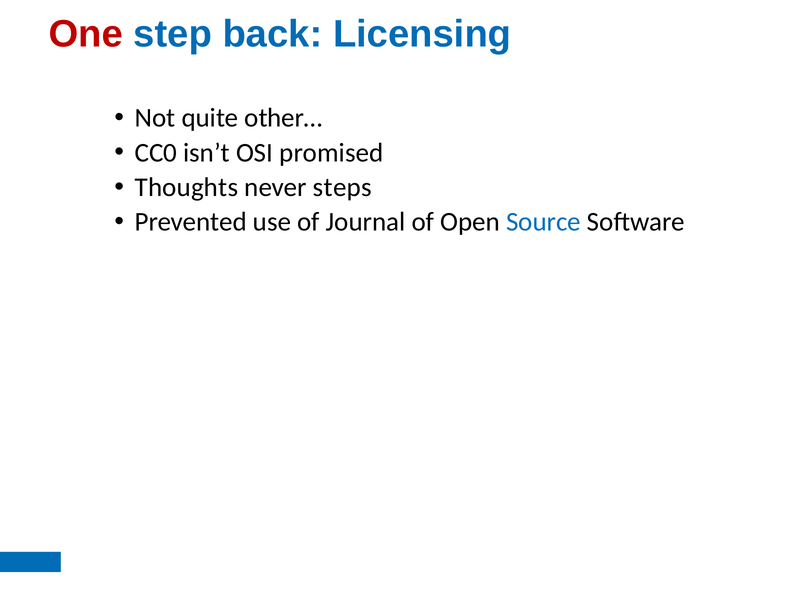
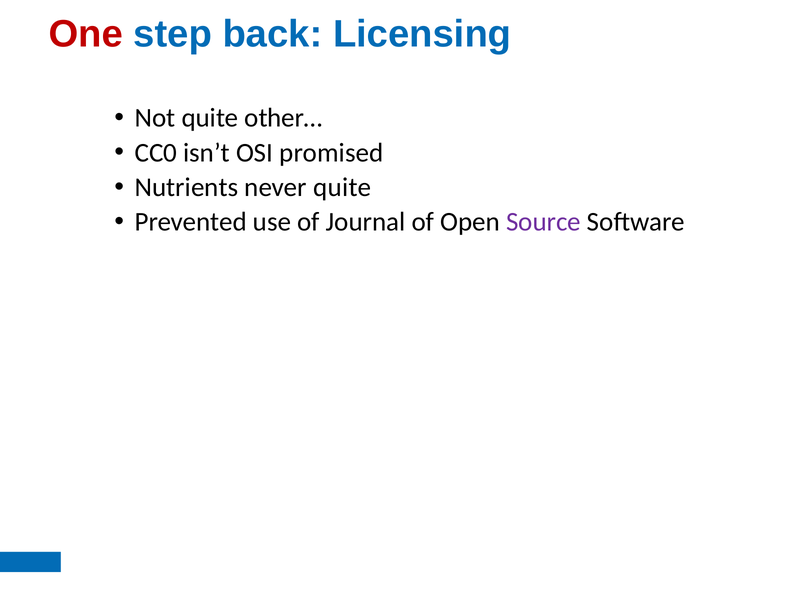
Thoughts: Thoughts -> Nutrients (186, 187)
never steps: steps -> quite (342, 187)
Source colour: blue -> purple (544, 222)
